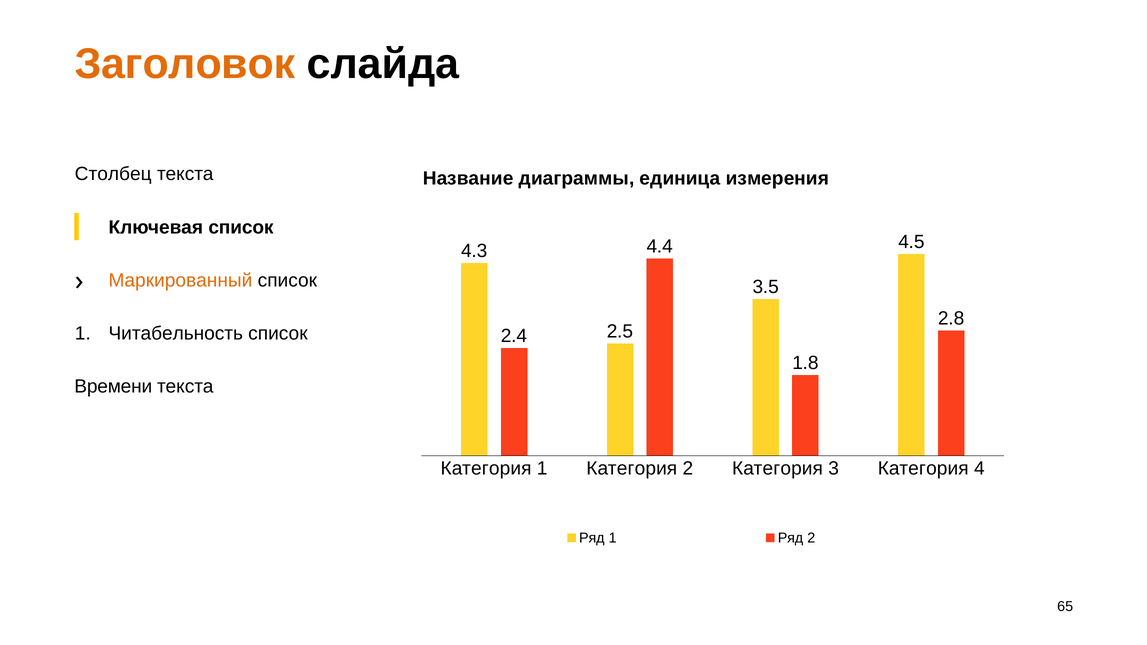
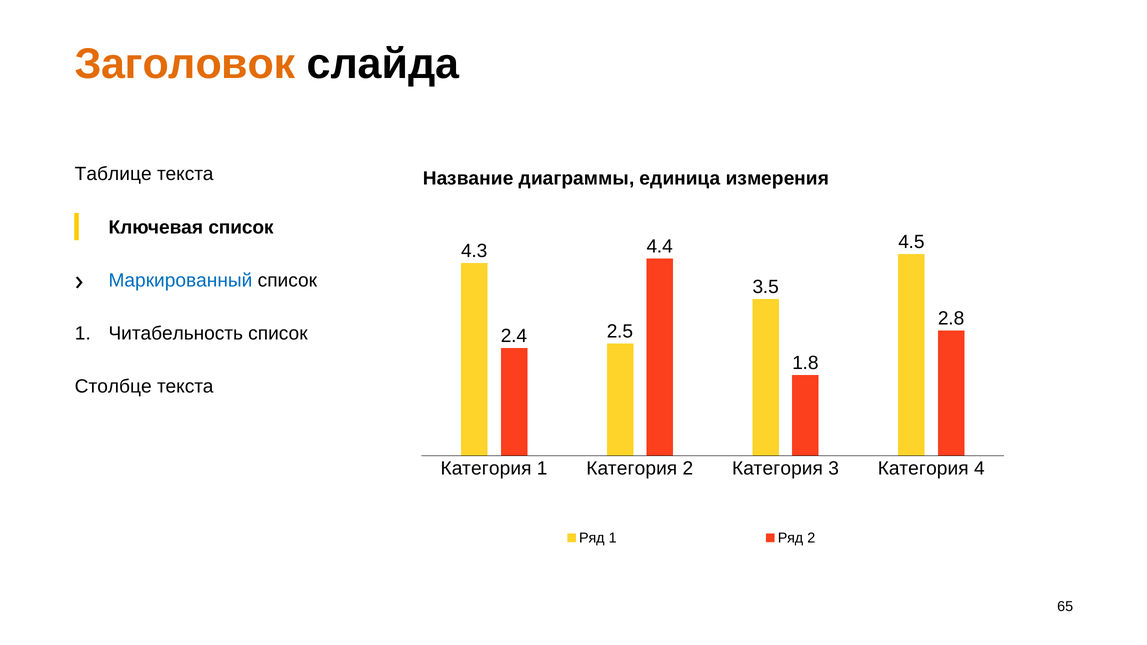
Столбец: Столбец -> Таблице (113, 174)
Маркированный colour: orange -> blue (180, 280)
Времени: Времени -> Столбце (113, 387)
